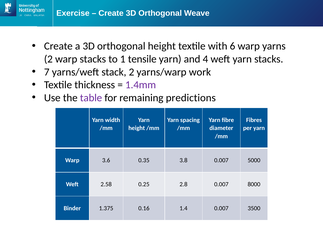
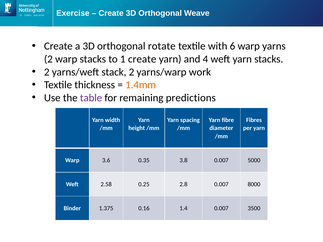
orthogonal height: height -> rotate (162, 46)
1 tensile: tensile -> create (142, 59)
7: 7 -> 2 (47, 72)
1.4mm colour: purple -> orange (141, 85)
